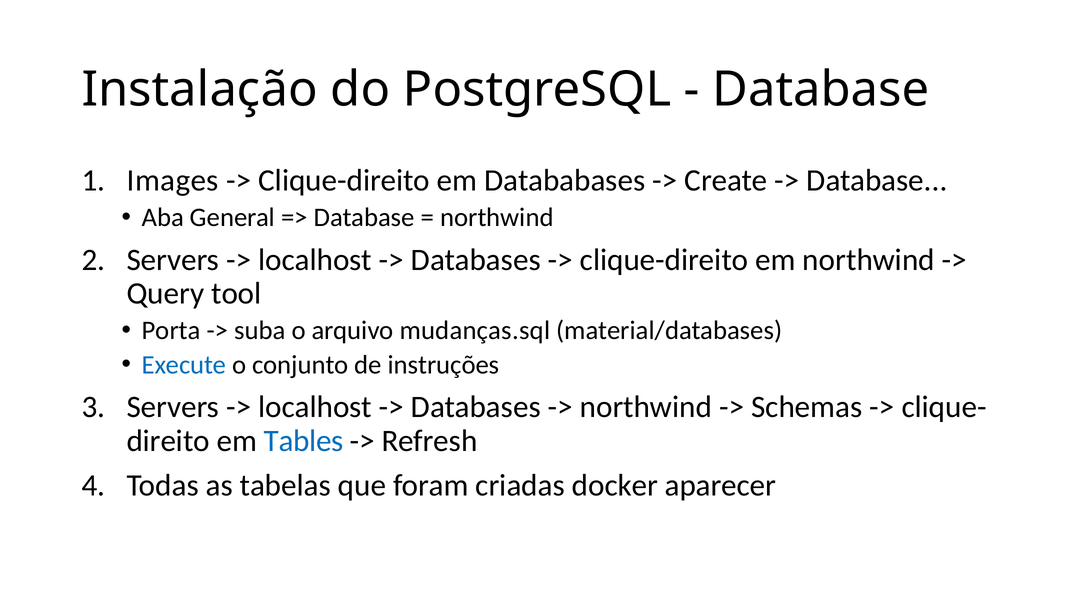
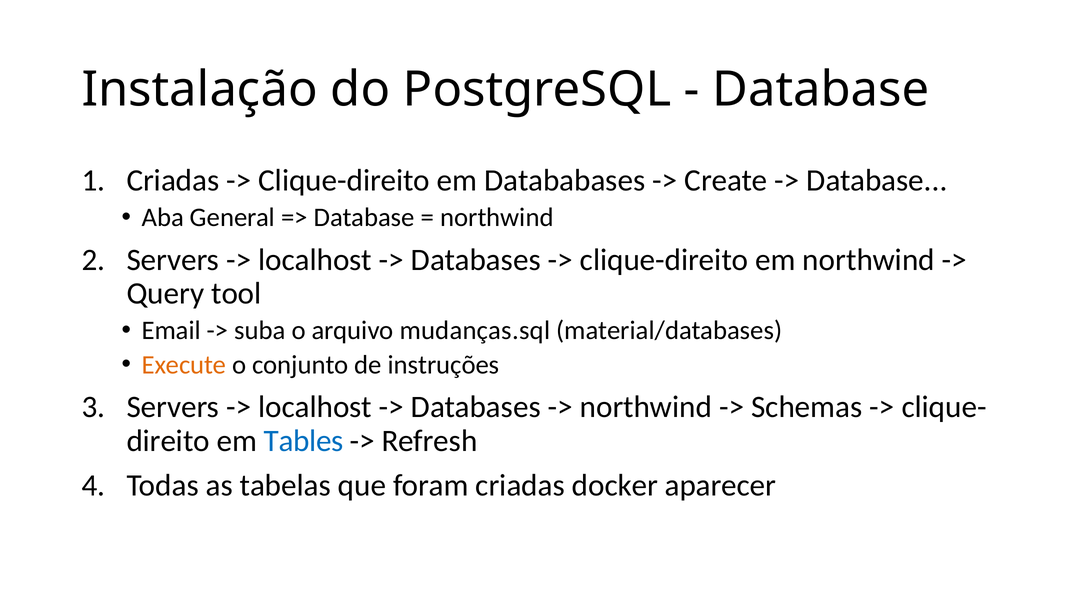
Images: Images -> Criadas (173, 181)
Porta: Porta -> Email (171, 330)
Execute colour: blue -> orange (184, 365)
